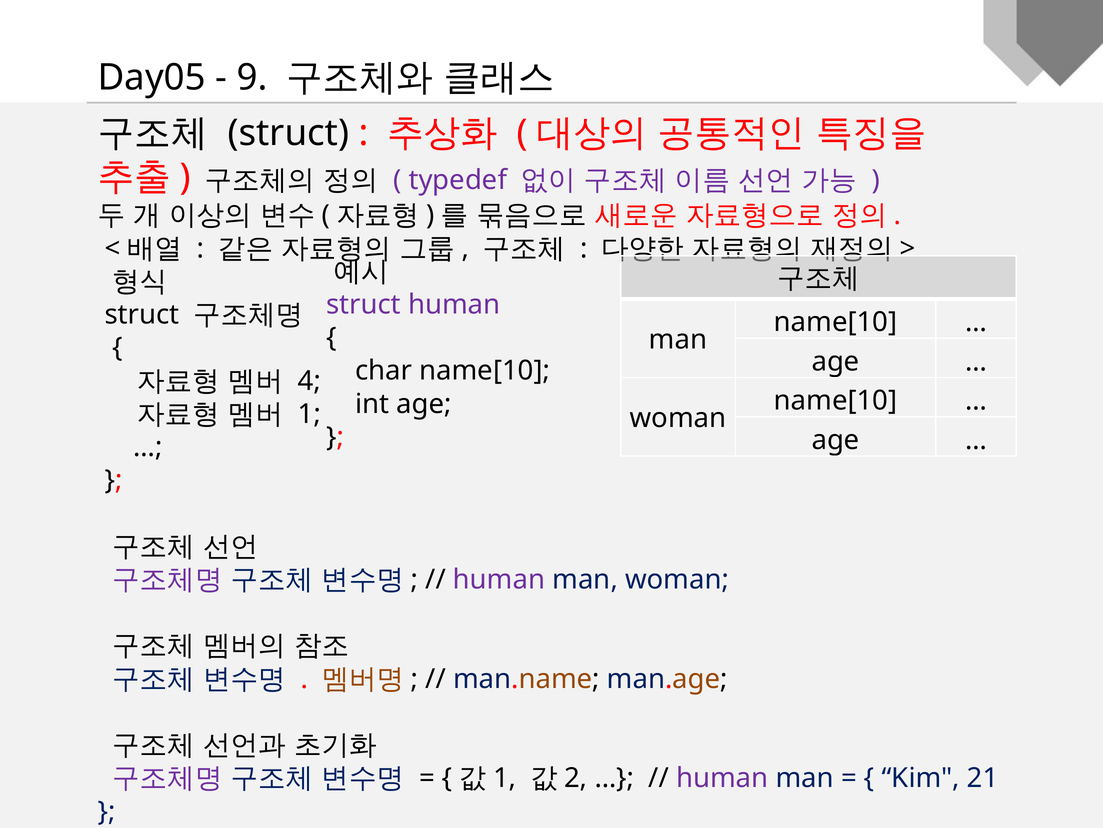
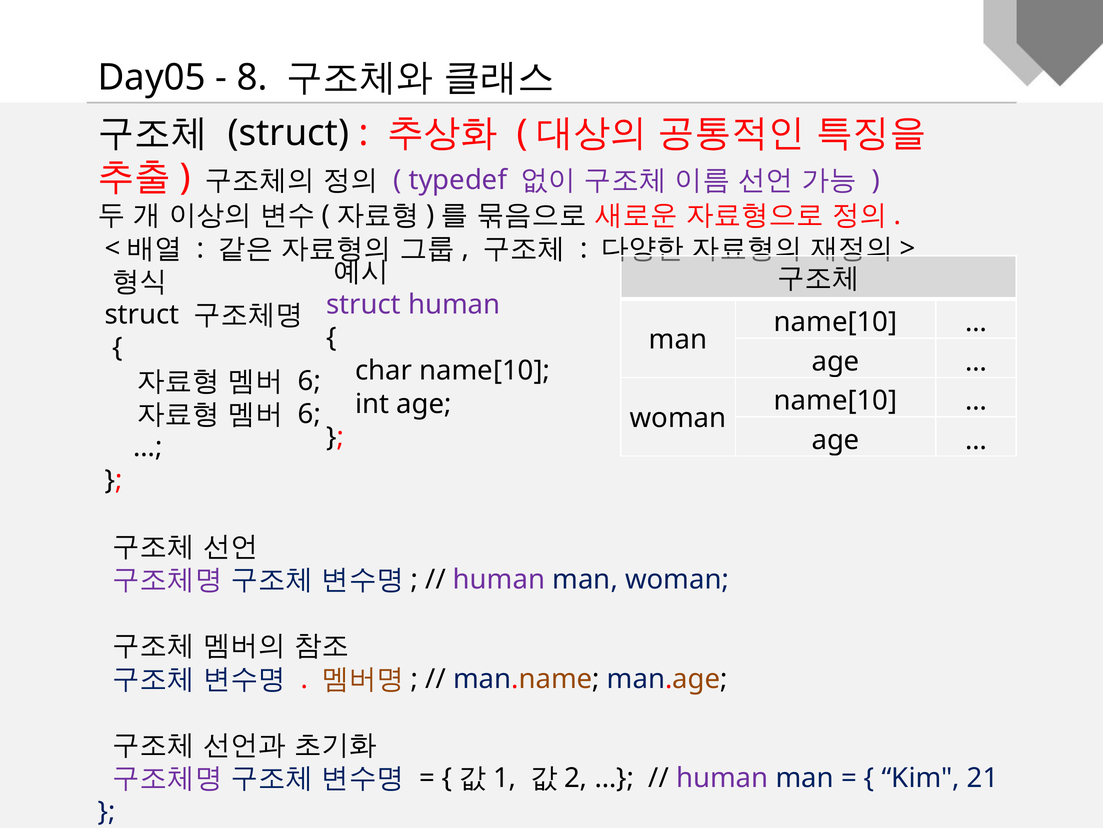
9: 9 -> 8 (252, 77)
4: 4 -> 6 (310, 381)
1: 1 -> 6 (310, 414)
